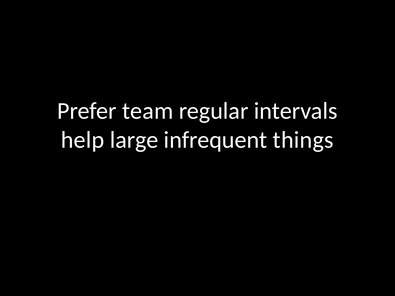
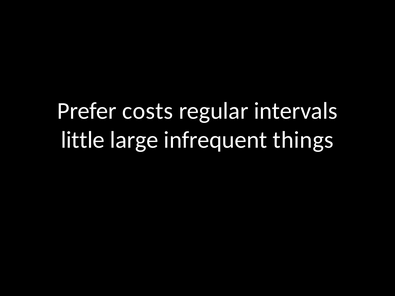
team: team -> costs (148, 111)
help: help -> little (83, 140)
